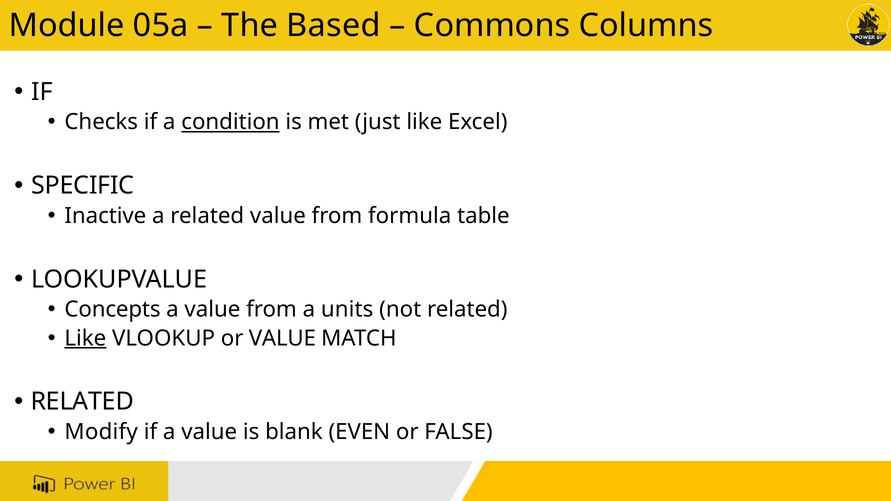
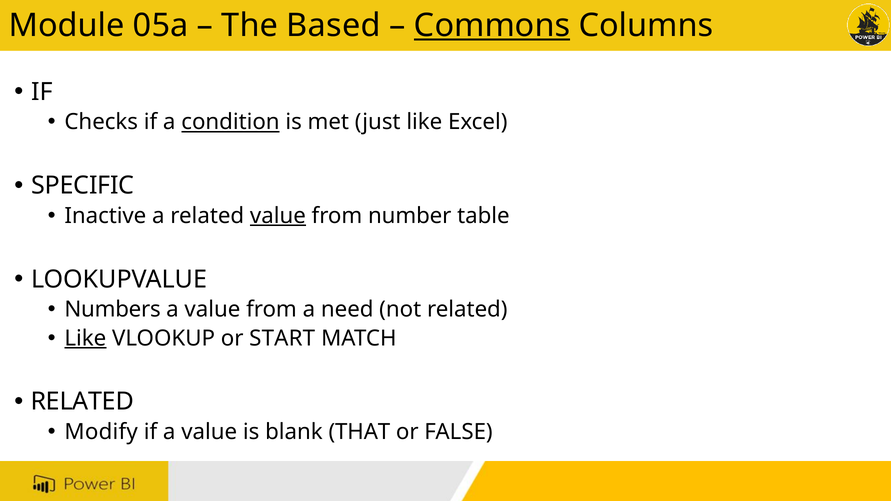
Commons underline: none -> present (492, 26)
value underline: none -> present (278, 216)
formula: formula -> number (410, 216)
Concepts: Concepts -> Numbers (113, 310)
units: units -> need (347, 310)
or VALUE: VALUE -> START (282, 338)
EVEN: EVEN -> THAT (359, 432)
